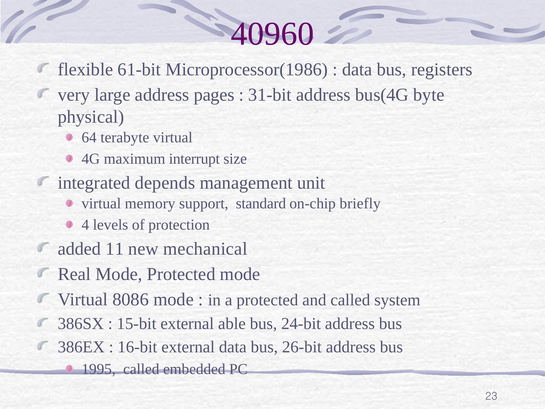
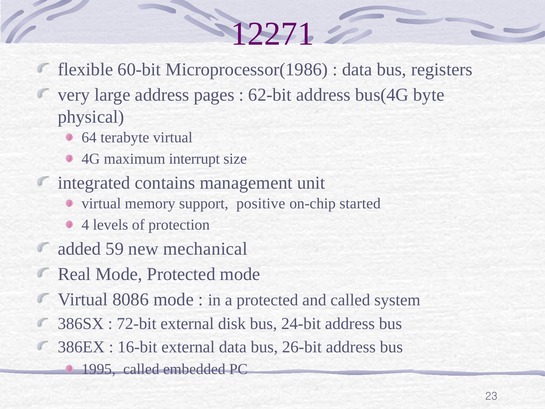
40960: 40960 -> 12271 (272, 34)
61-bit: 61-bit -> 60-bit (139, 69)
31-bit: 31-bit -> 62-bit (270, 95)
depends: depends -> contains (165, 183)
standard: standard -> positive (261, 203)
briefly: briefly -> started (360, 203)
11: 11 -> 59 (115, 249)
15-bit: 15-bit -> 72-bit (137, 324)
able: able -> disk (232, 324)
